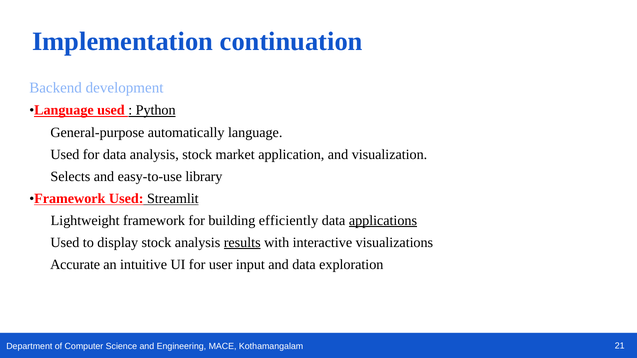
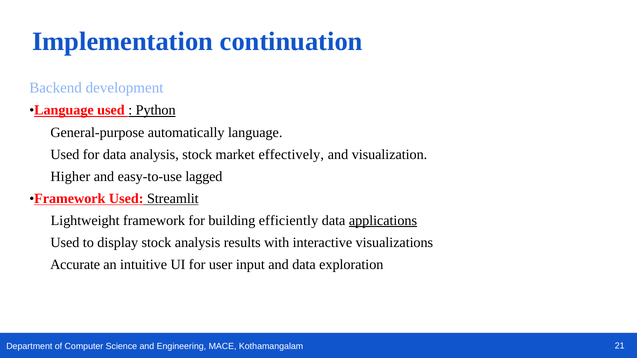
application: application -> effectively (291, 155)
Selects: Selects -> Higher (70, 177)
library: library -> lagged (204, 177)
results underline: present -> none (242, 243)
